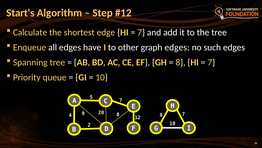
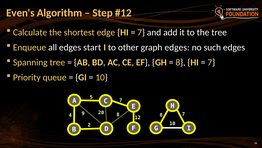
Start's: Start's -> Even's (20, 13)
have: have -> start (92, 47)
